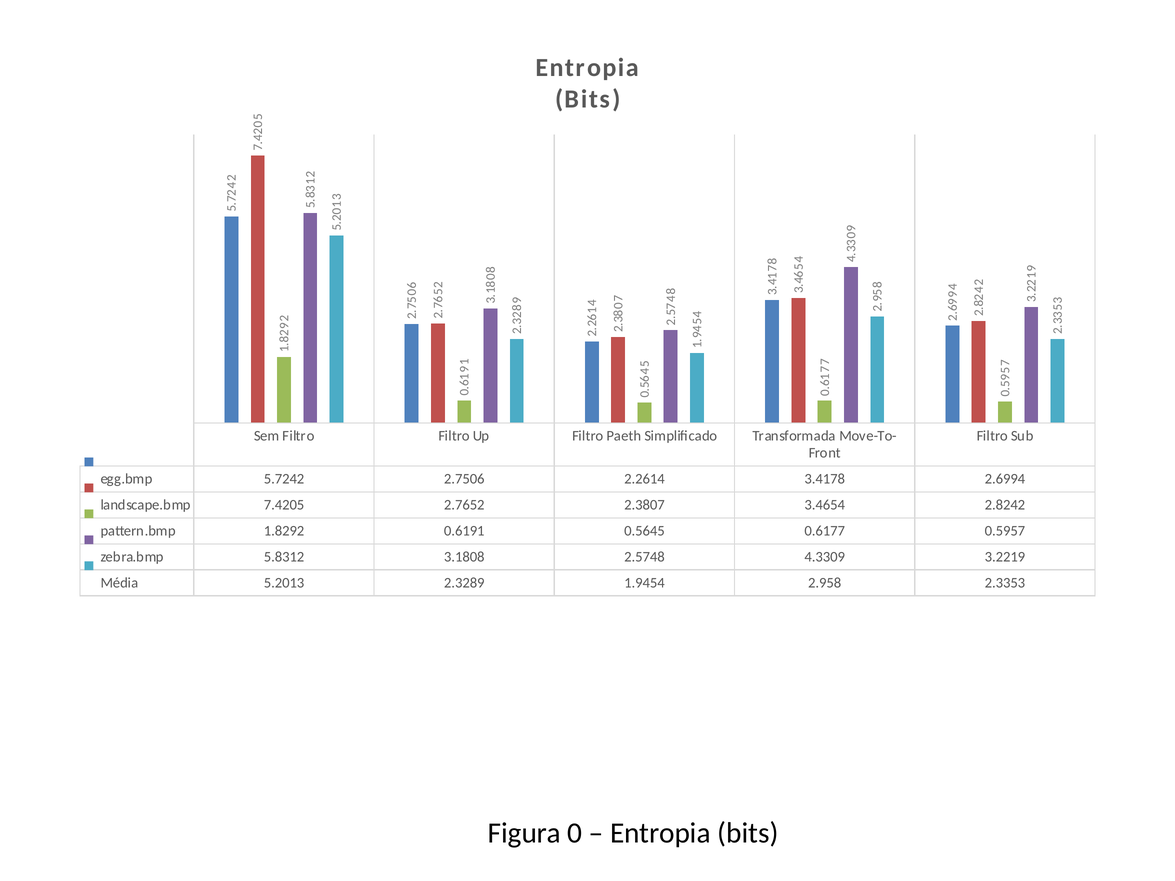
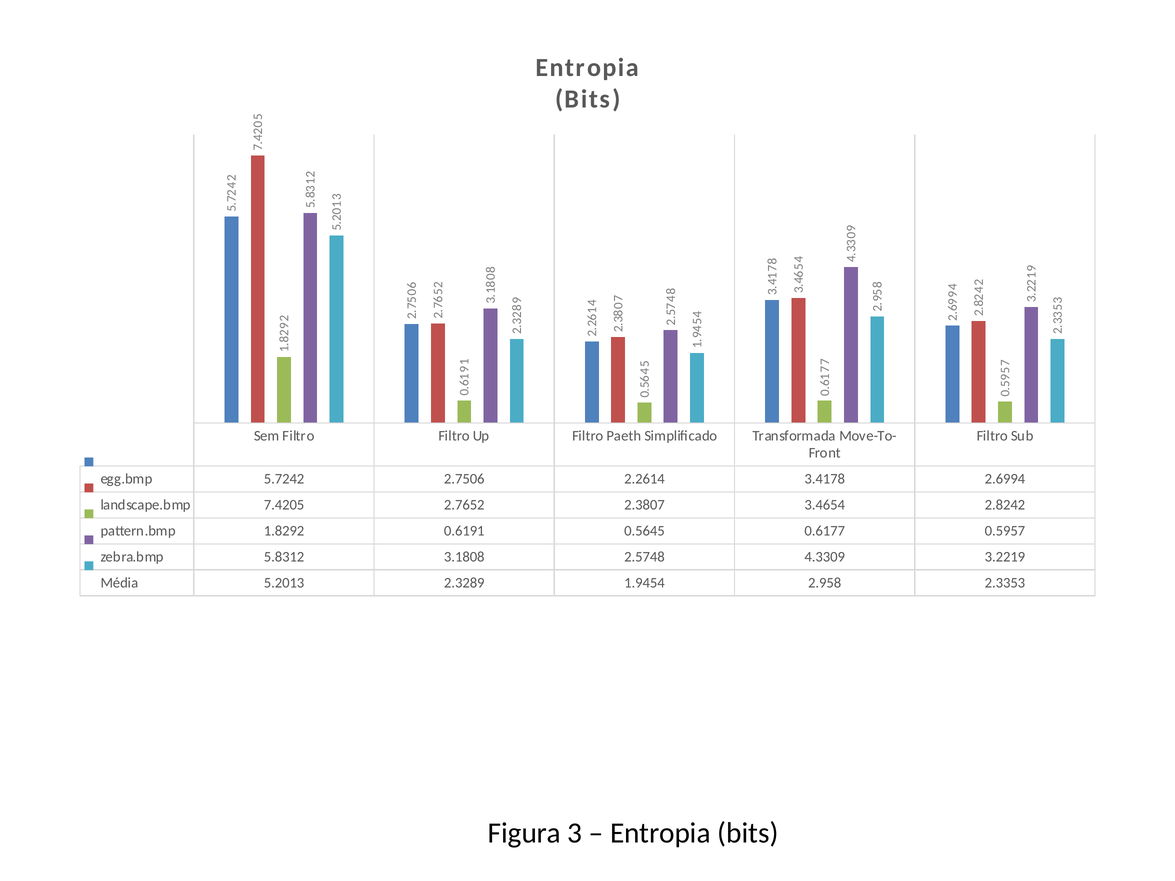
Figura 0: 0 -> 3 (575, 833)
